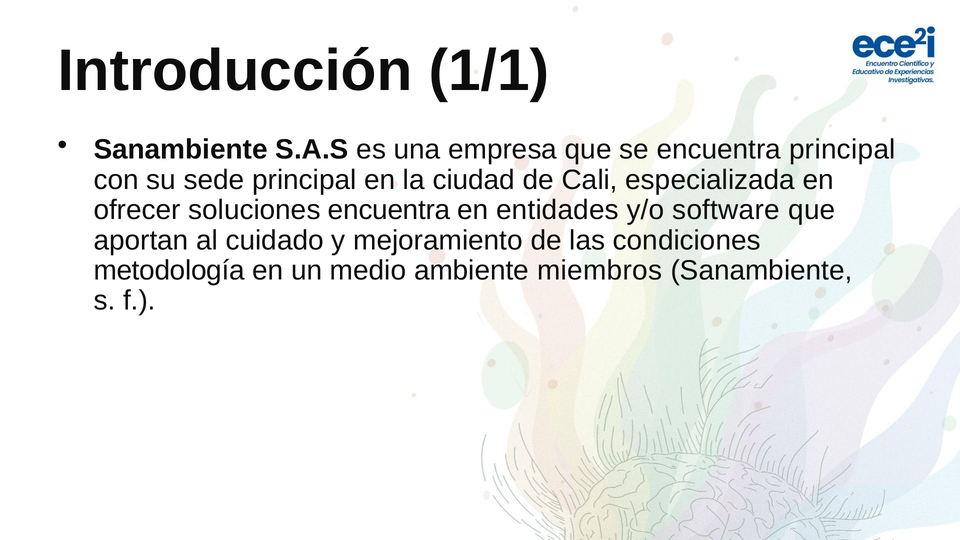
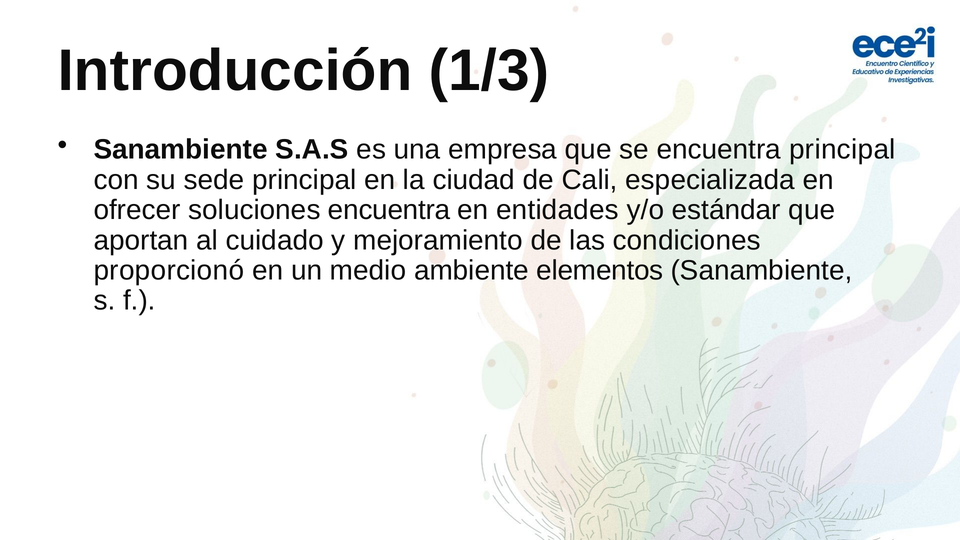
1/1: 1/1 -> 1/3 (489, 71)
software: software -> estándar (726, 210)
metodología: metodología -> proporcionó (169, 271)
miembros: miembros -> elementos (600, 271)
